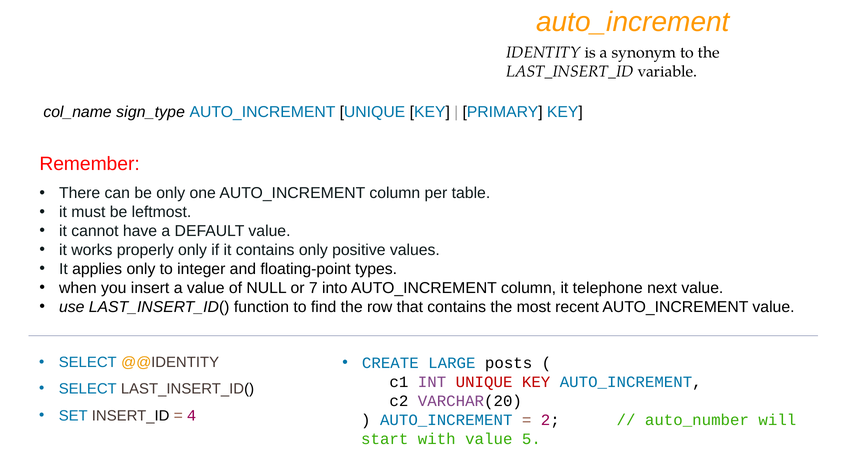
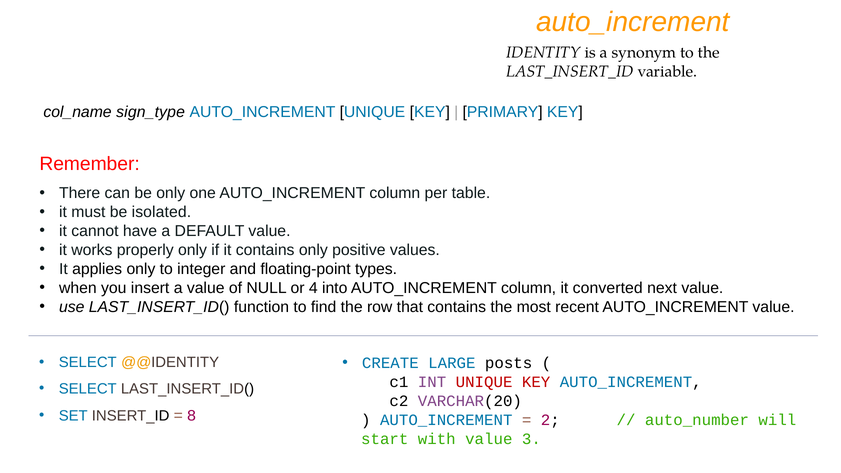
leftmost: leftmost -> isolated (161, 212)
7: 7 -> 4 (313, 288)
telephone: telephone -> converted (608, 288)
4: 4 -> 8 (192, 416)
5: 5 -> 3 (531, 439)
